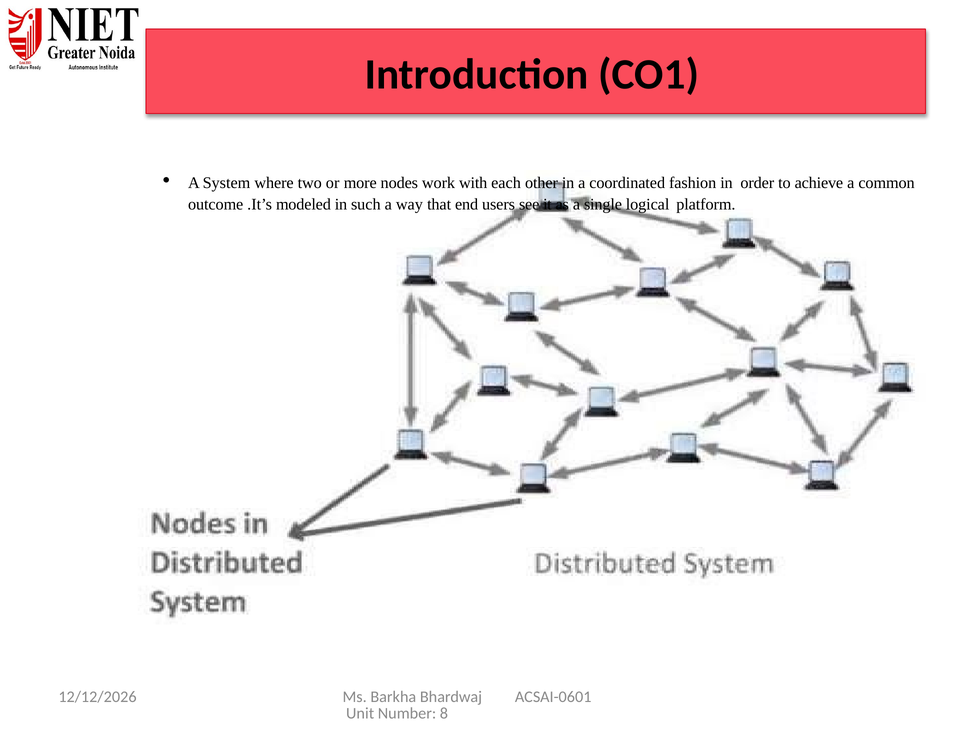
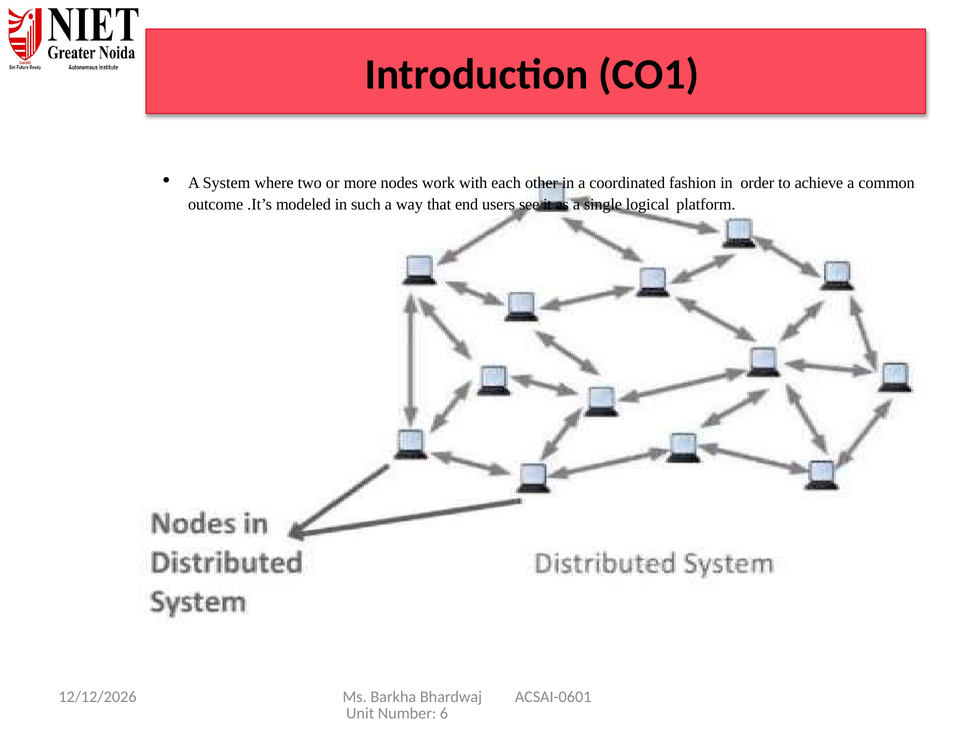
8: 8 -> 6 (444, 714)
